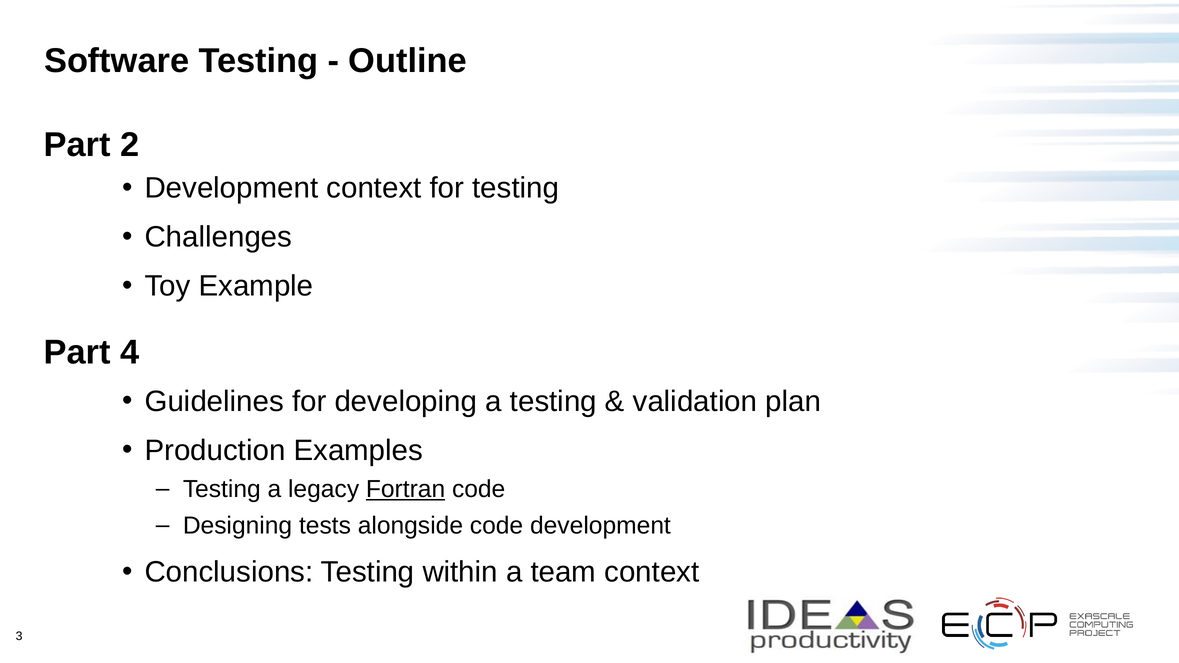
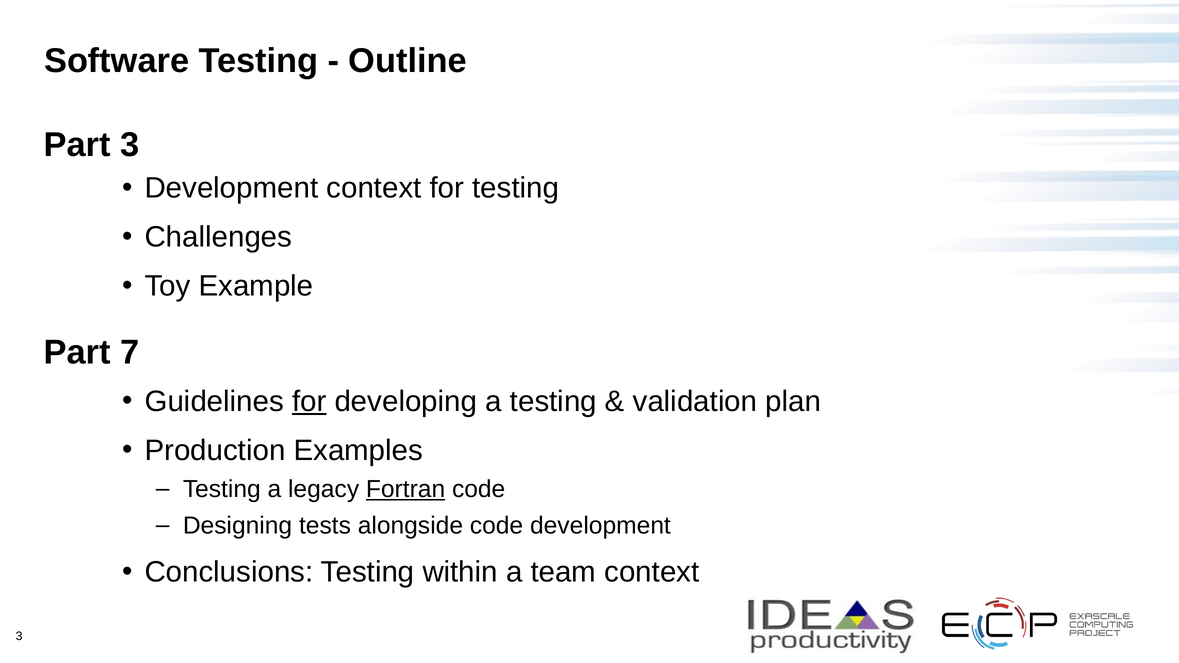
Part 2: 2 -> 3 (130, 145)
4: 4 -> 7 (130, 353)
for underline: none -> present (309, 402)
